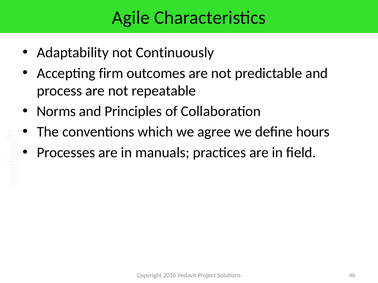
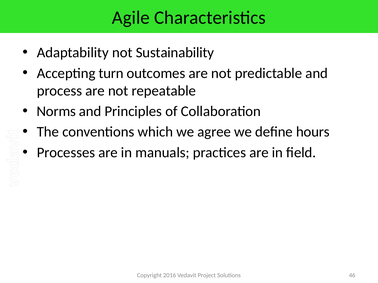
Continuously: Continuously -> Sustainability (175, 53)
firm: firm -> turn (111, 73)
